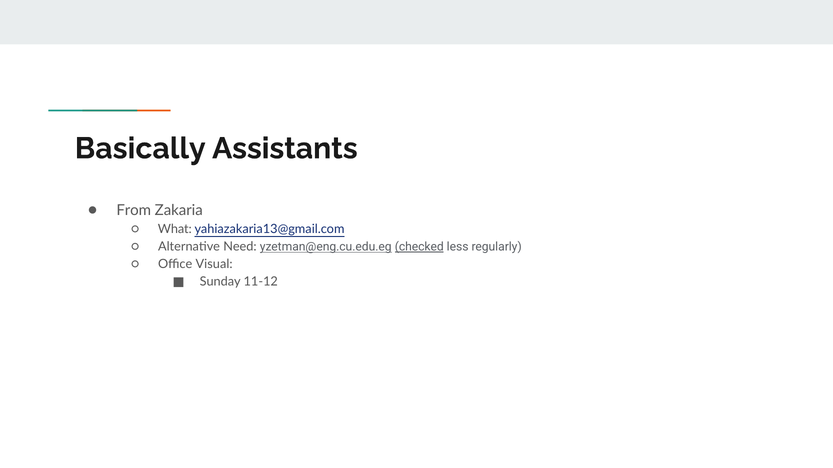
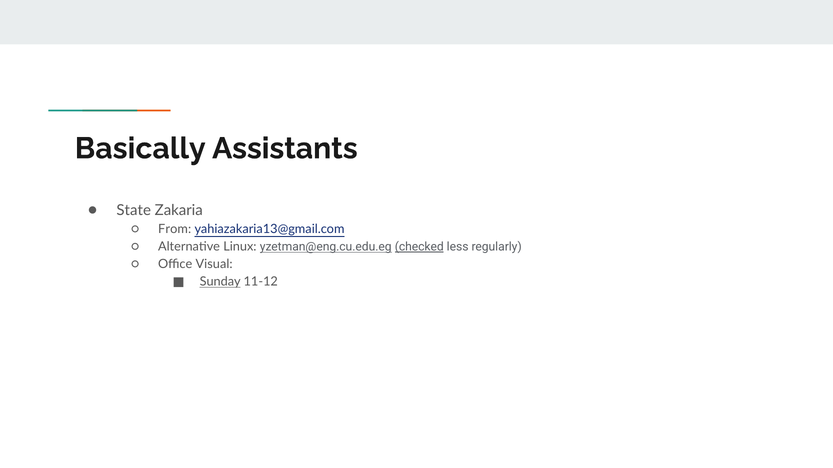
From: From -> State (134, 210)
What: What -> From (175, 229)
Need: Need -> Linux (240, 247)
Sunday underline: none -> present (220, 282)
